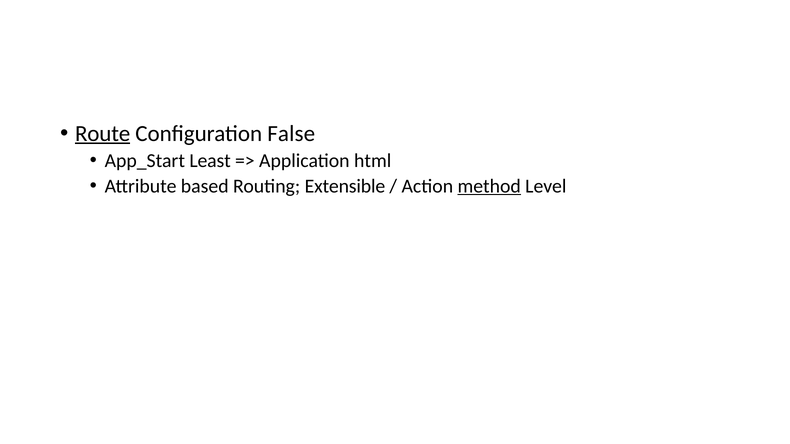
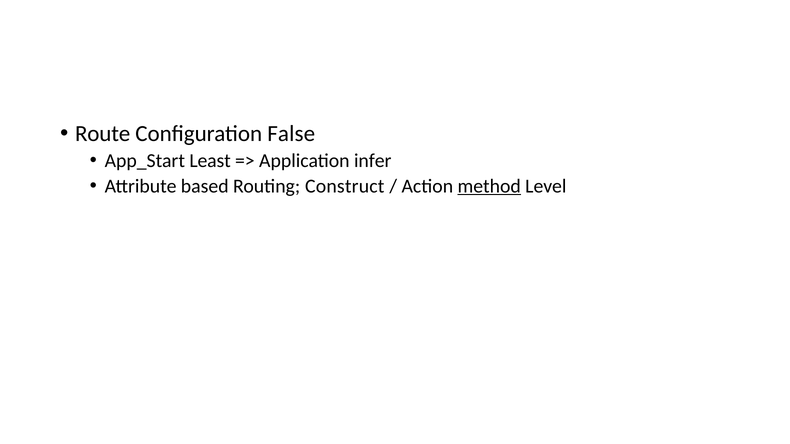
Route underline: present -> none (103, 134)
html: html -> infer (373, 161)
Extensible: Extensible -> Construct (345, 186)
